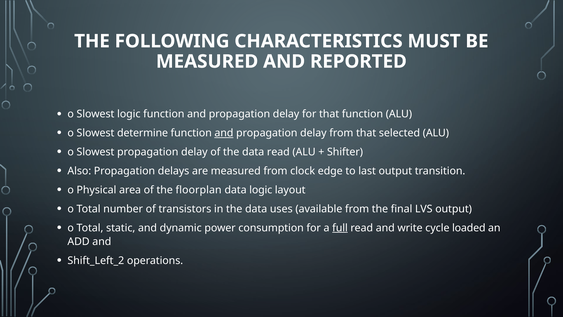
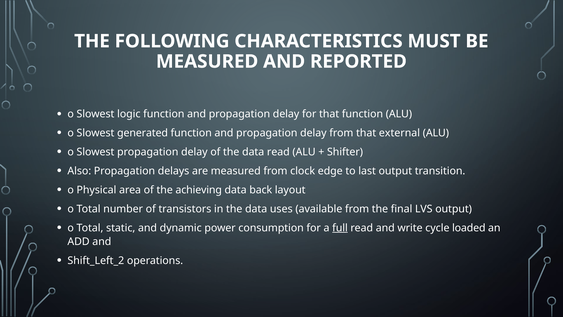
determine: determine -> generated (143, 133)
and underline: present -> none (224, 133)
selected: selected -> external (399, 133)
floorplan: floorplan -> achieving (199, 190)
data logic: logic -> back (261, 190)
